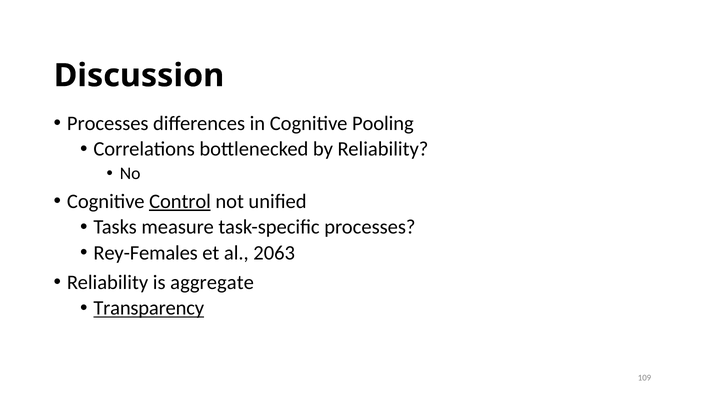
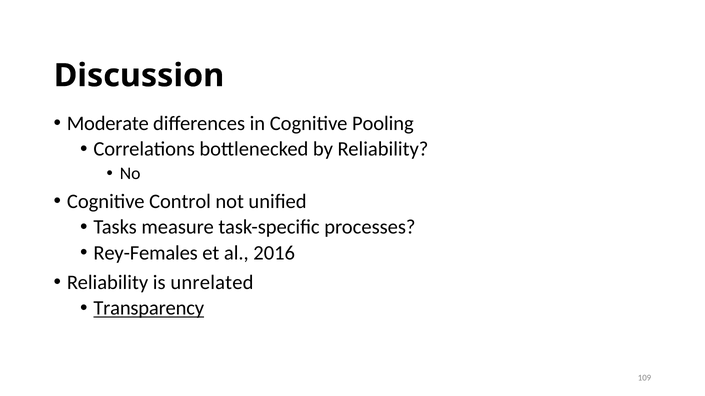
Processes: Processes -> Moderate (108, 124)
Control underline: present -> none (180, 202)
2063: 2063 -> 2016 (274, 253)
aggregate: aggregate -> unrelated (212, 283)
